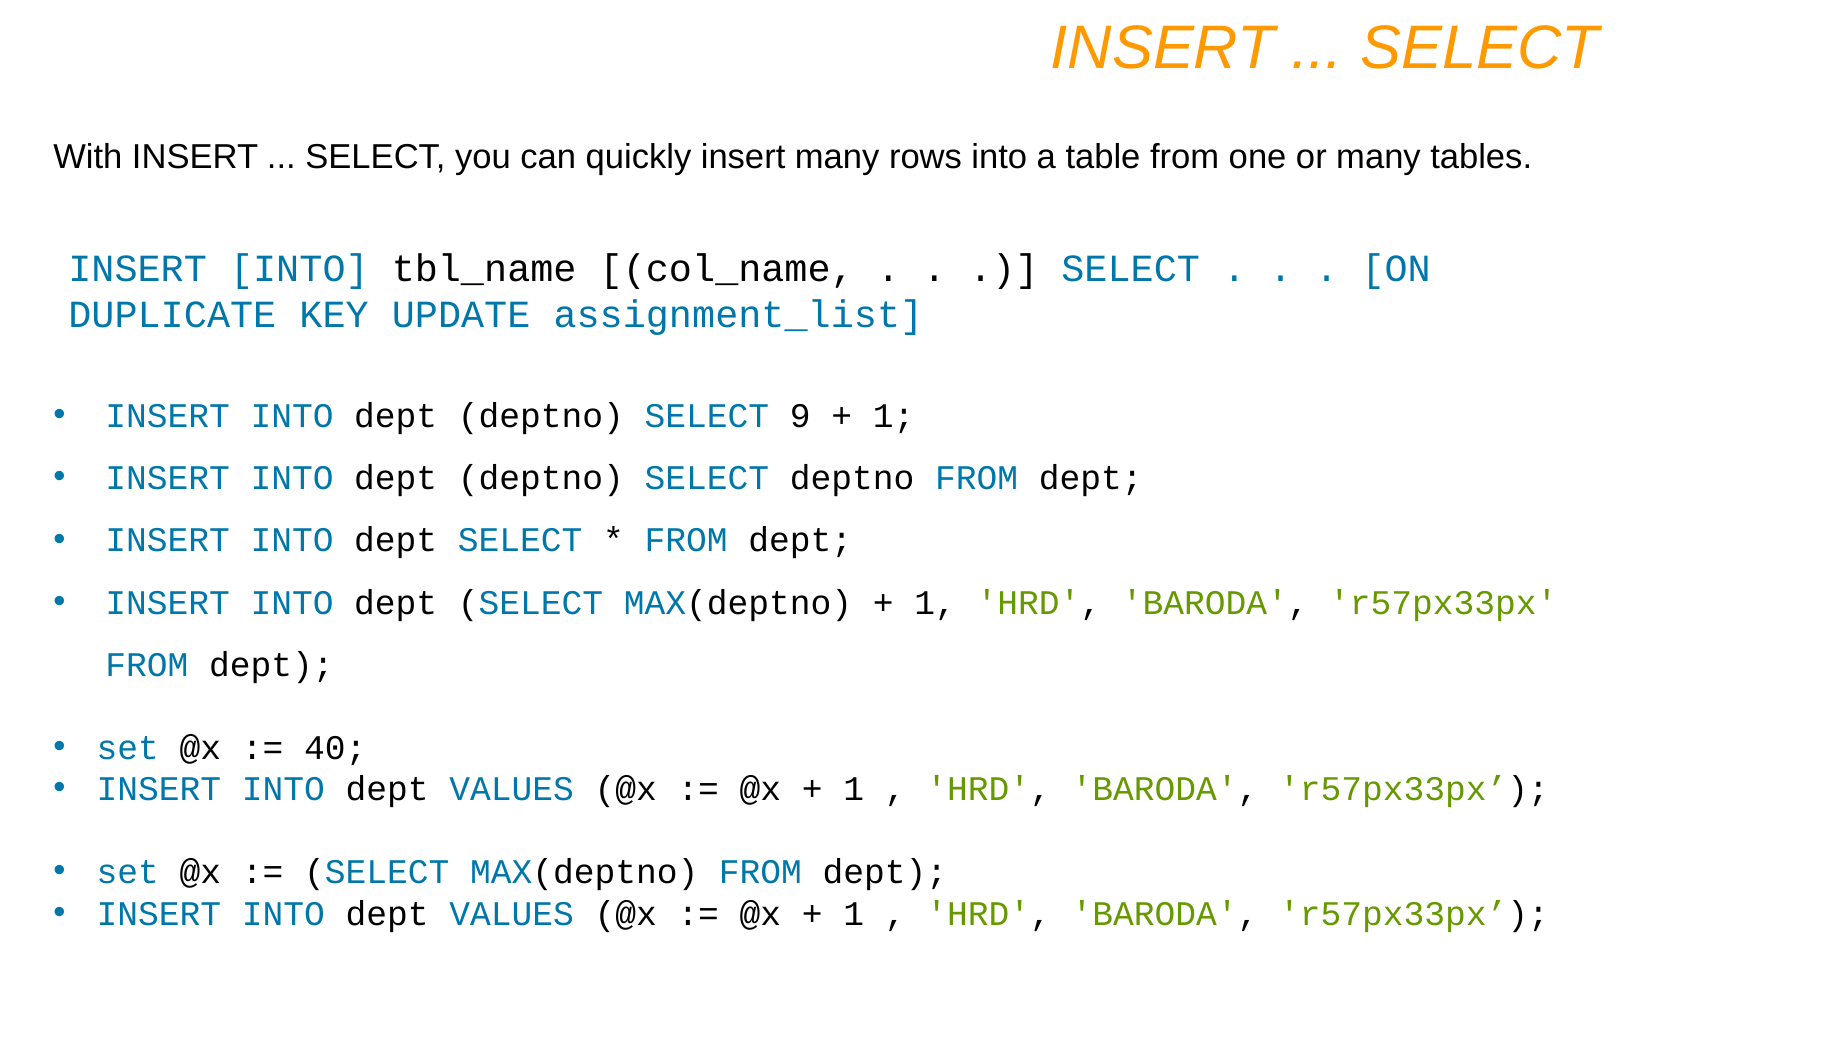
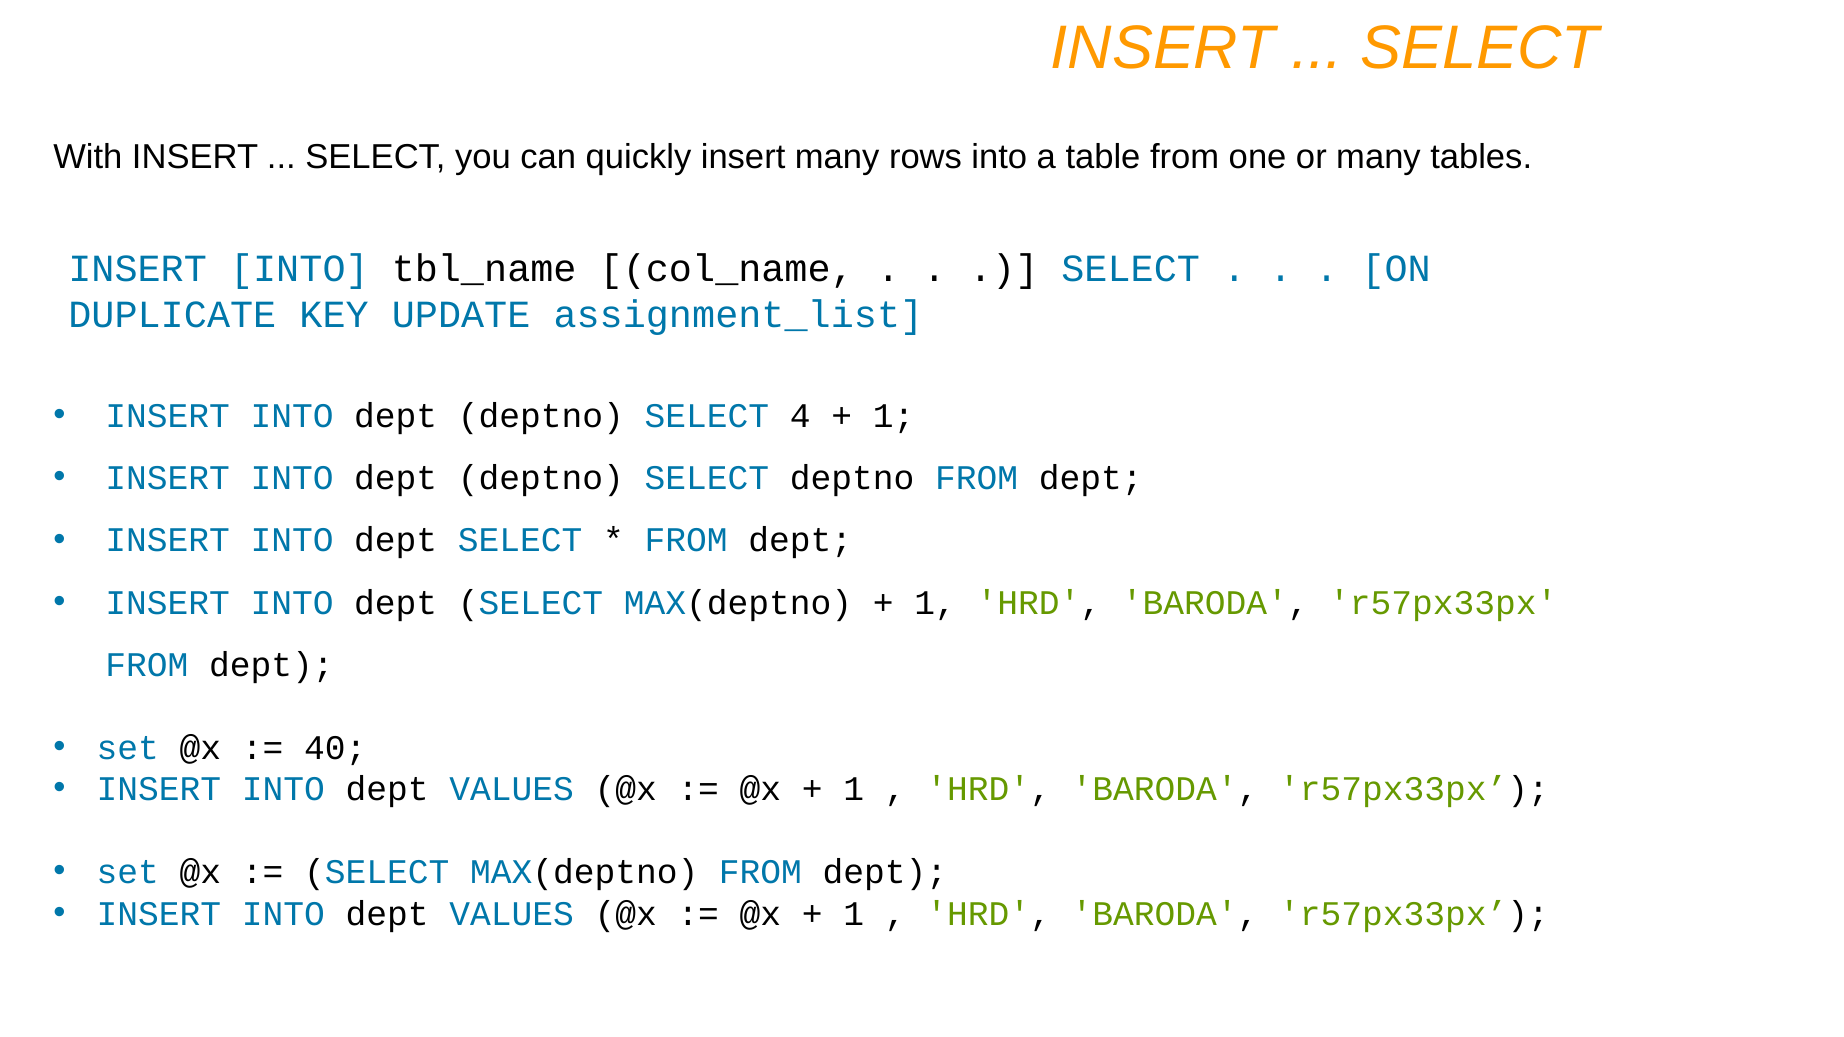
9: 9 -> 4 (800, 416)
